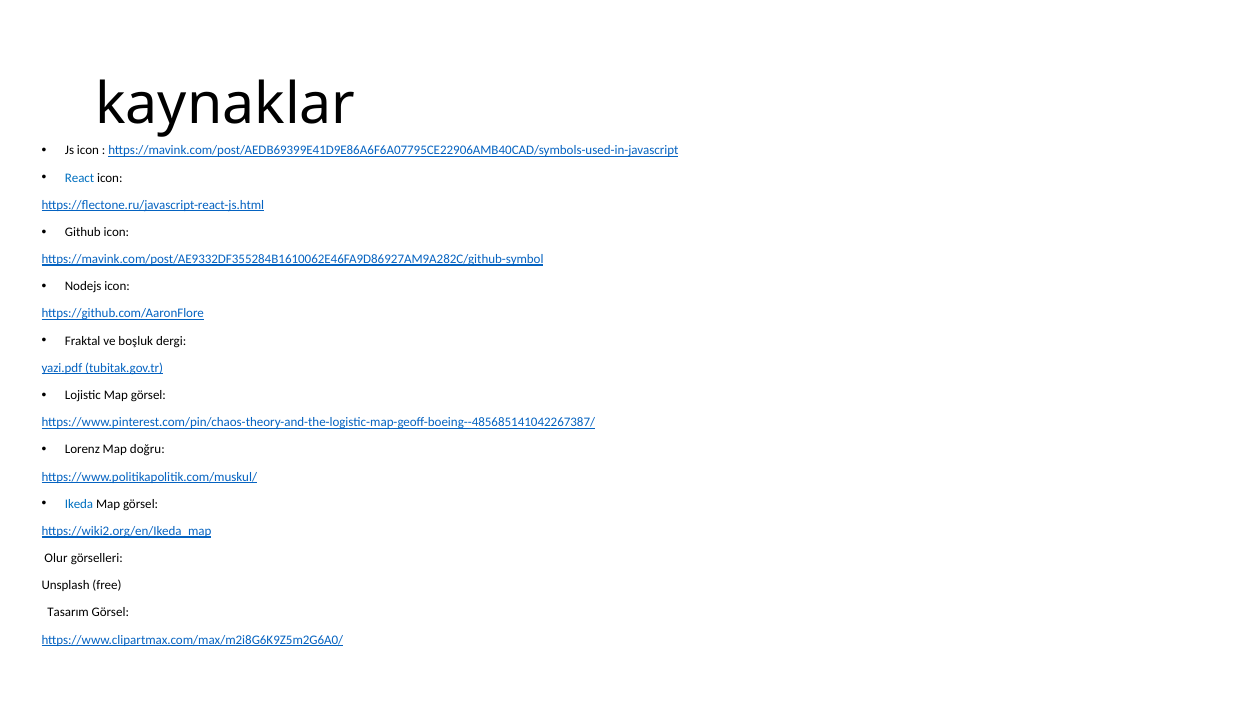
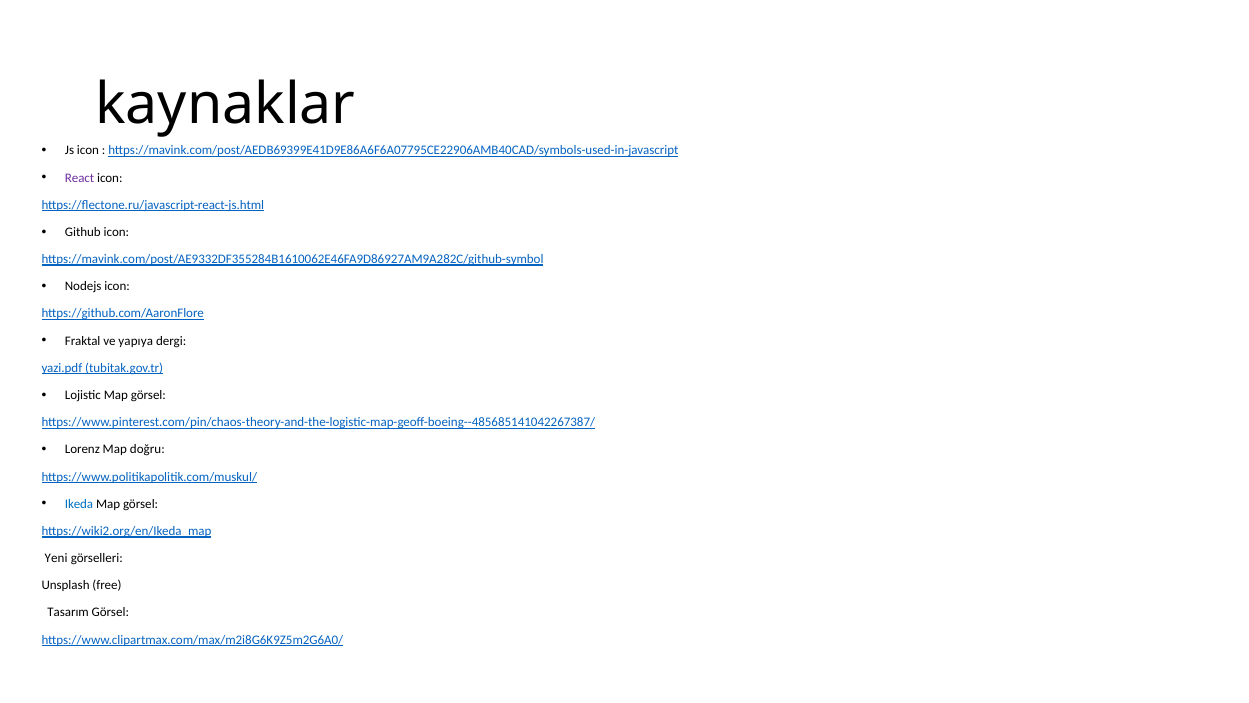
React colour: blue -> purple (80, 178)
boşluk: boşluk -> yapıya (136, 341)
Olur: Olur -> Yeni (56, 558)
